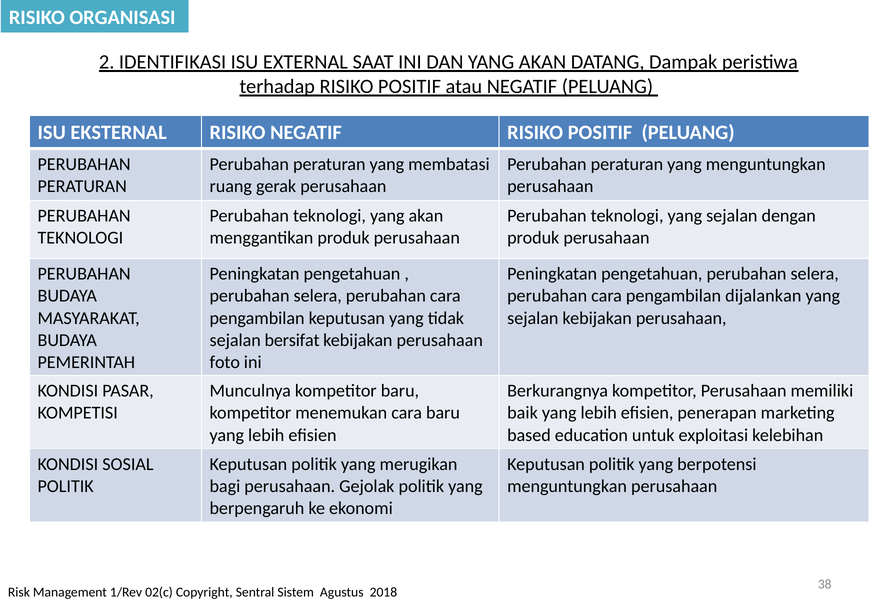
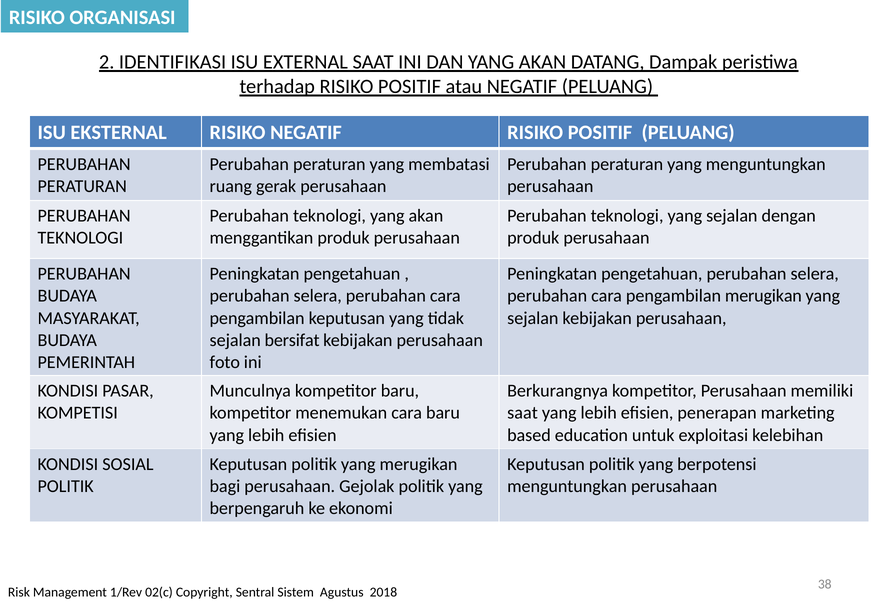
pengambilan dijalankan: dijalankan -> merugikan (763, 296)
baik: baik -> saat (523, 413)
